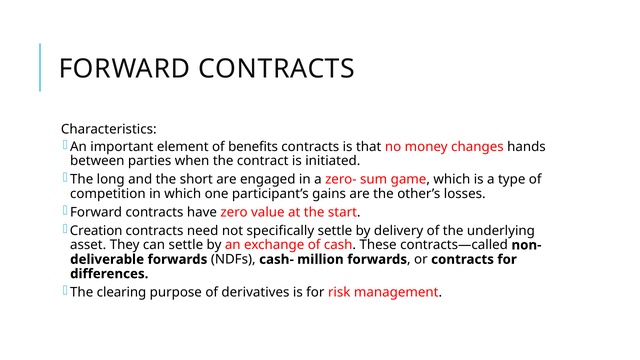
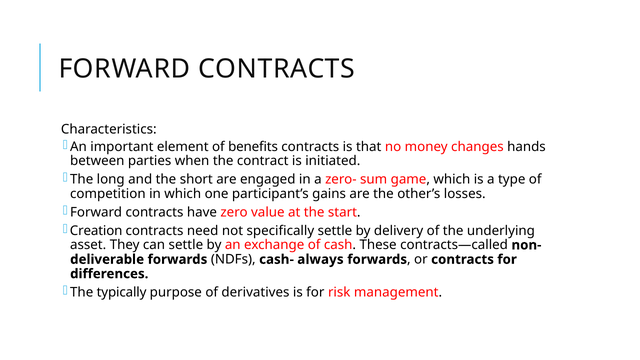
million: million -> always (320, 259)
clearing: clearing -> typically (122, 292)
